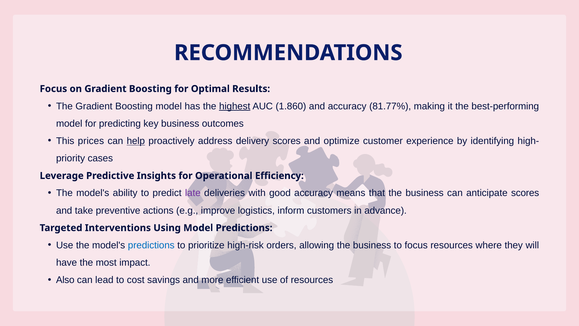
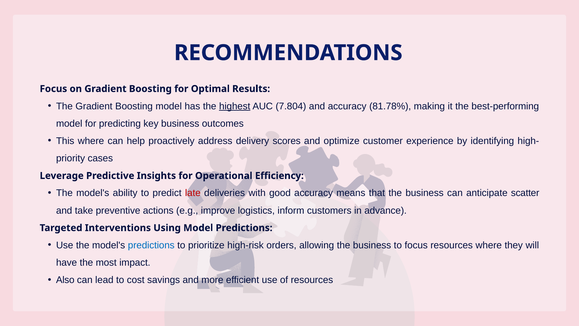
1.860: 1.860 -> 7.804 (291, 106)
81.77%: 81.77% -> 81.78% (390, 106)
This prices: prices -> where (91, 141)
help underline: present -> none (136, 141)
late colour: purple -> red (193, 193)
anticipate scores: scores -> scatter (525, 193)
